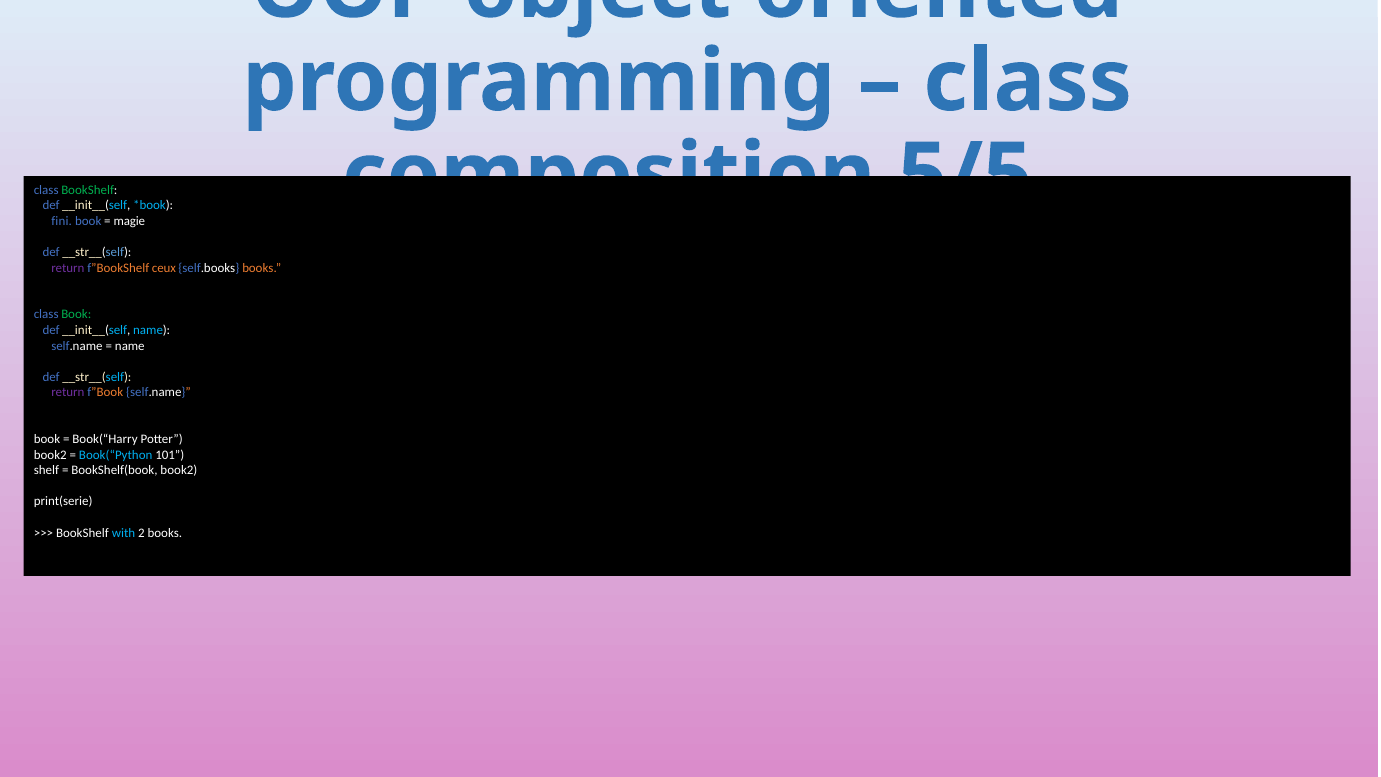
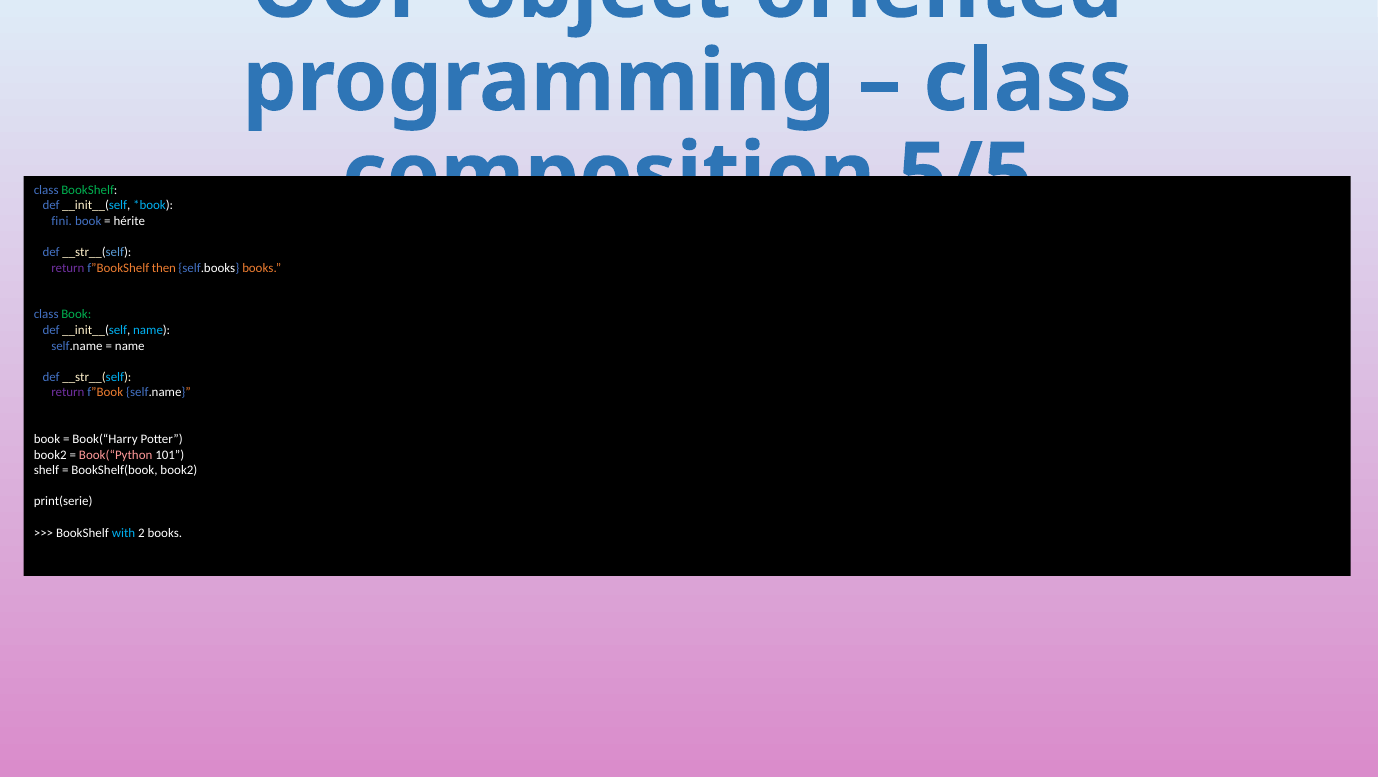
magie: magie -> hérite (129, 221)
ceux: ceux -> then (164, 268)
Book(“Python colour: light blue -> pink (116, 455)
